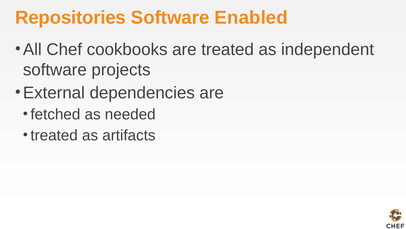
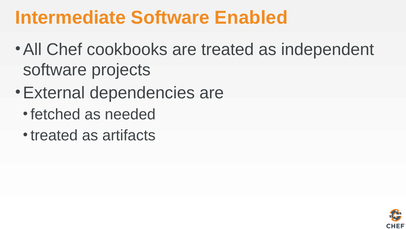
Repositories: Repositories -> Intermediate (71, 18)
